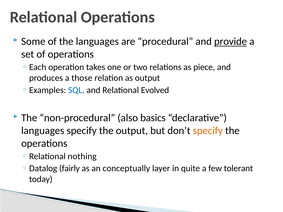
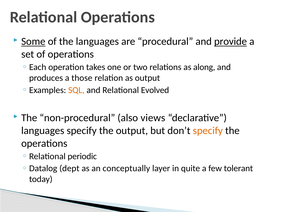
Some underline: none -> present (33, 42)
piece: piece -> along (204, 67)
SQL colour: blue -> orange (76, 90)
basics: basics -> views (153, 118)
nothing: nothing -> periodic (82, 156)
fairly: fairly -> dept (69, 169)
